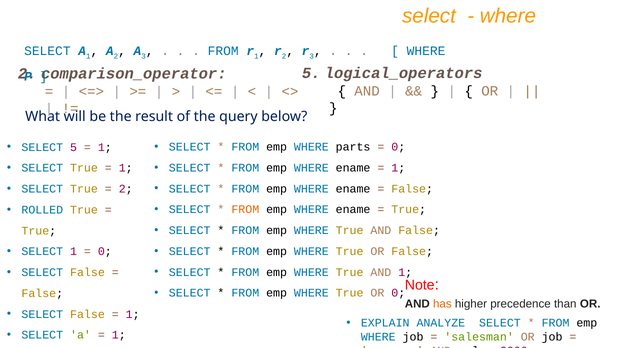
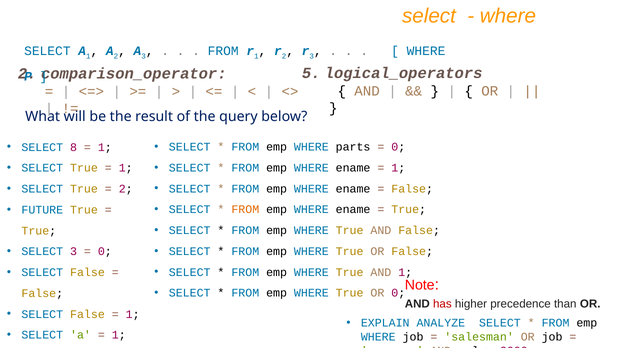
SELECT 5: 5 -> 8 (74, 147)
ROLLED: ROLLED -> FUTURE (42, 210)
SELECT 1: 1 -> 3 (74, 251)
has colour: orange -> red (442, 304)
